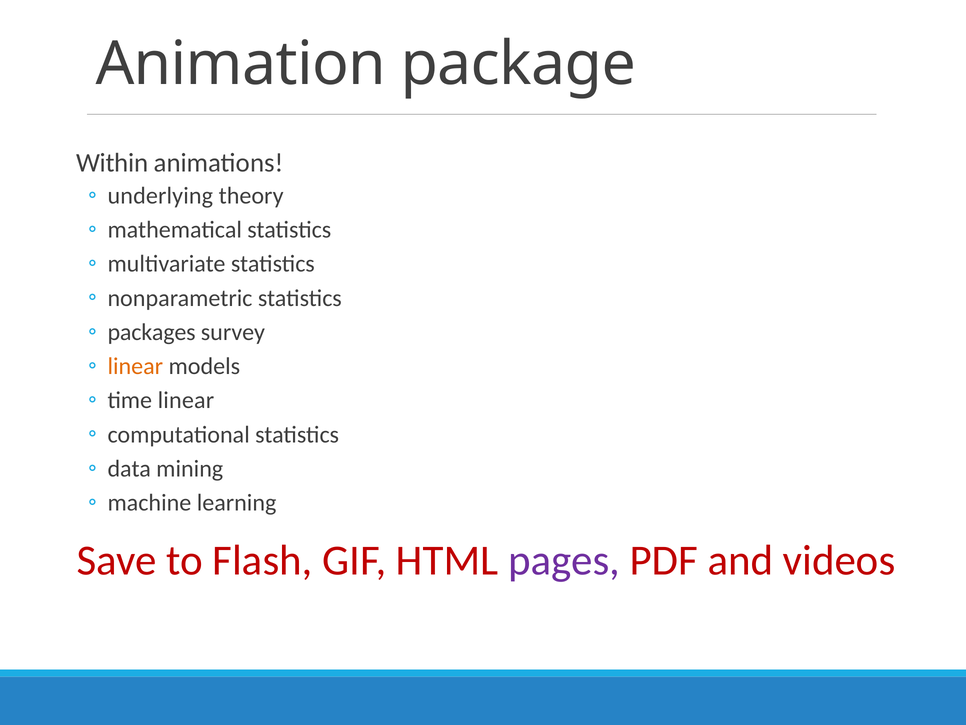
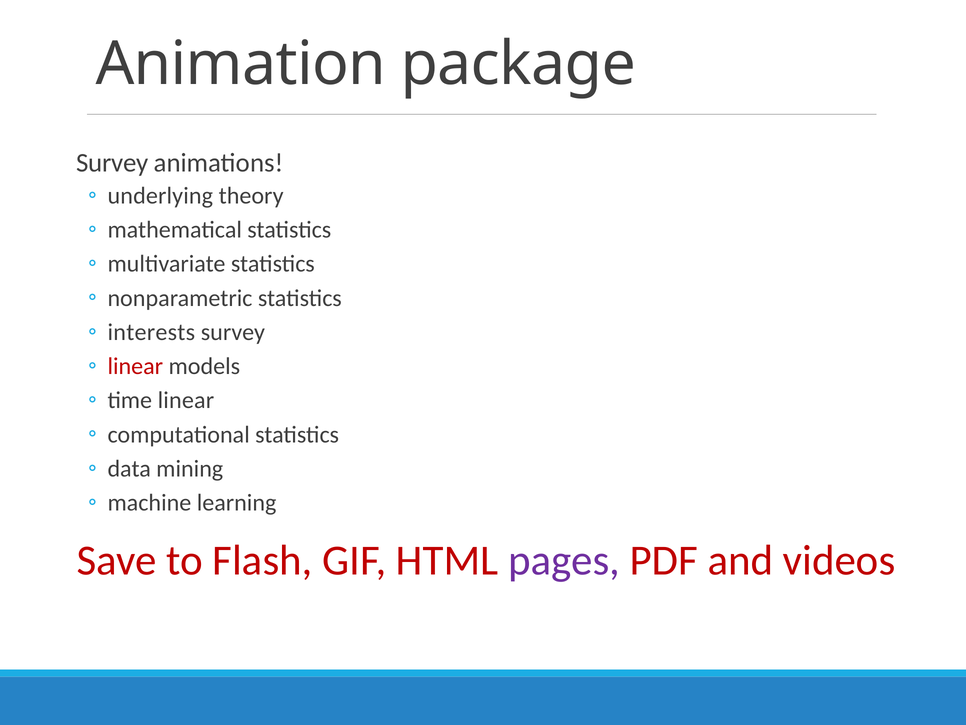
Within: Within -> Survey (112, 163)
packages: packages -> interests (151, 332)
linear colour: orange -> red (135, 366)
